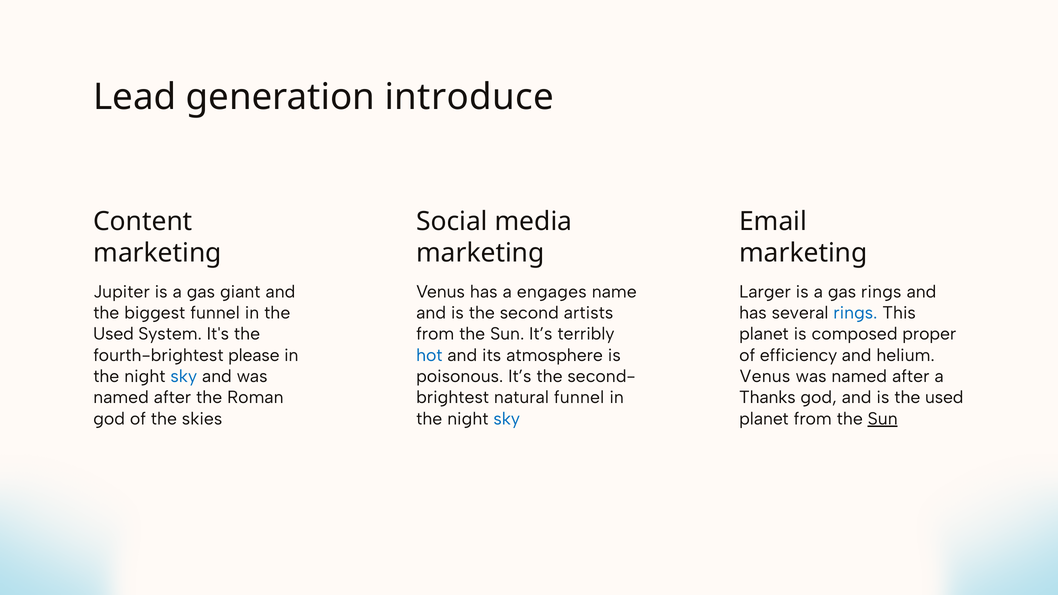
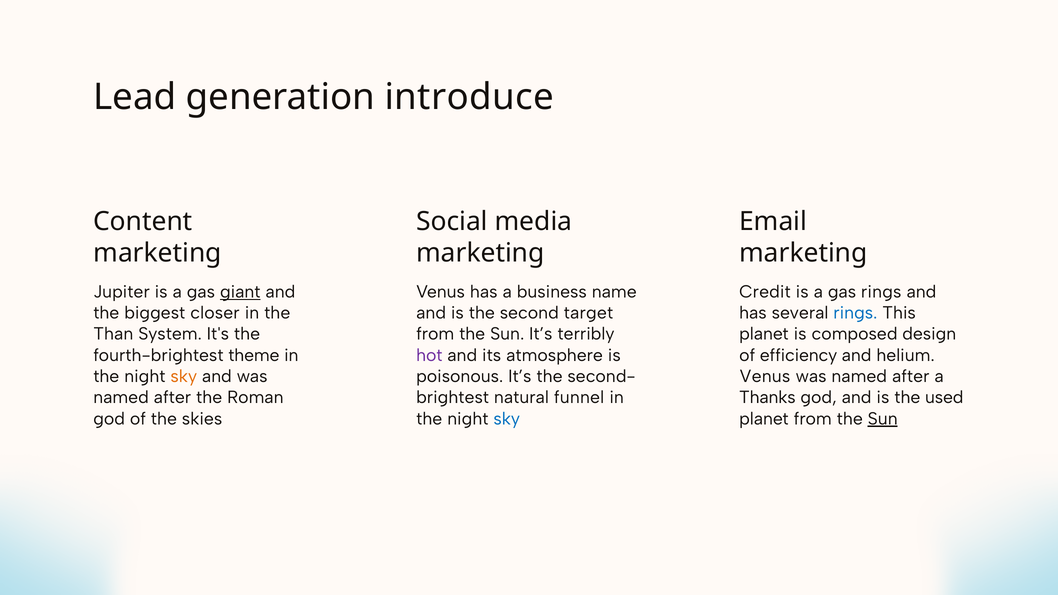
giant underline: none -> present (240, 292)
engages: engages -> business (552, 292)
Larger: Larger -> Credit (765, 292)
biggest funnel: funnel -> closer (215, 313)
artists: artists -> target (588, 313)
Used: Used -> Than (113, 334)
proper: proper -> design (929, 334)
please: please -> theme (254, 355)
hot colour: blue -> purple (429, 355)
sky colour: blue -> orange (184, 376)
